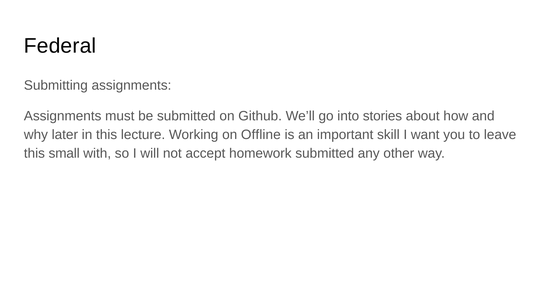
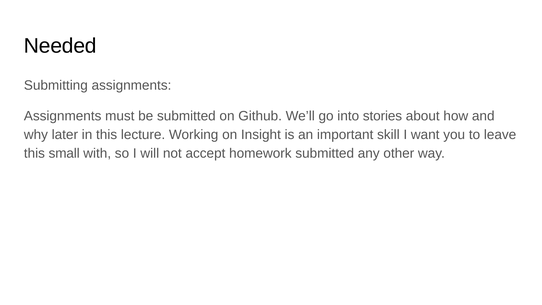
Federal: Federal -> Needed (60, 46)
Offline: Offline -> Insight (261, 135)
